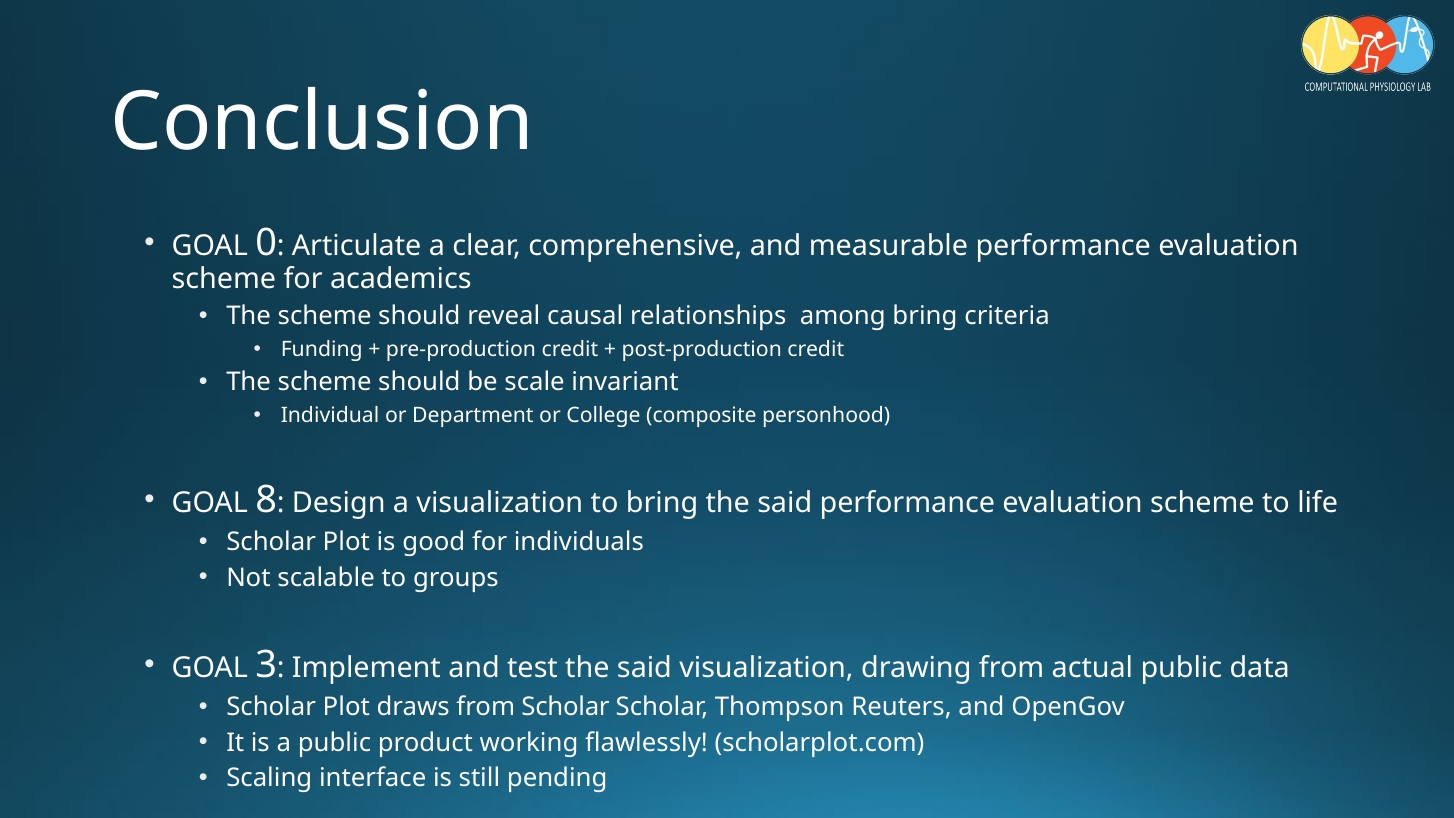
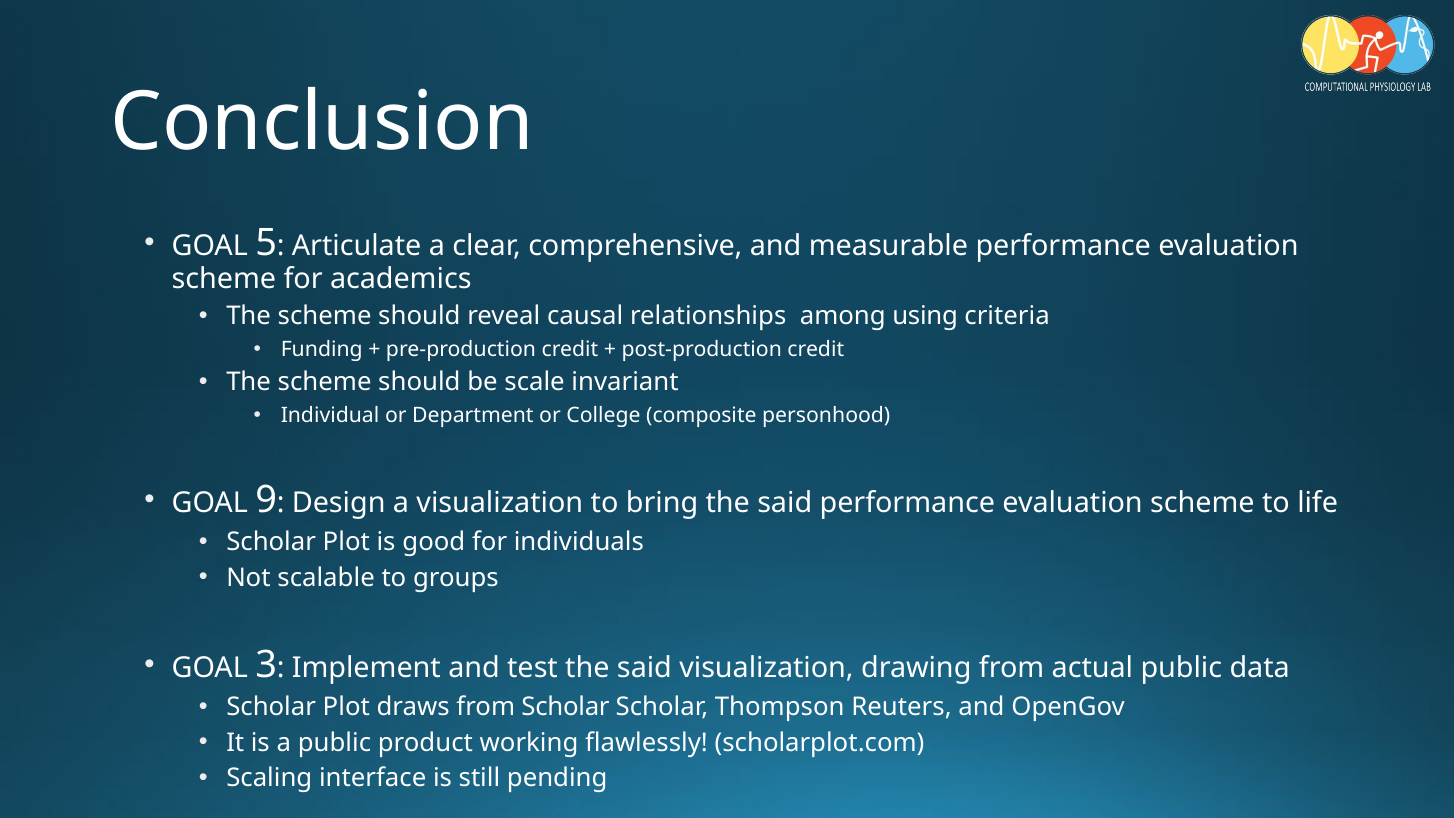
0: 0 -> 5 (266, 243)
among bring: bring -> using (925, 316)
8: 8 -> 9 (266, 500)
